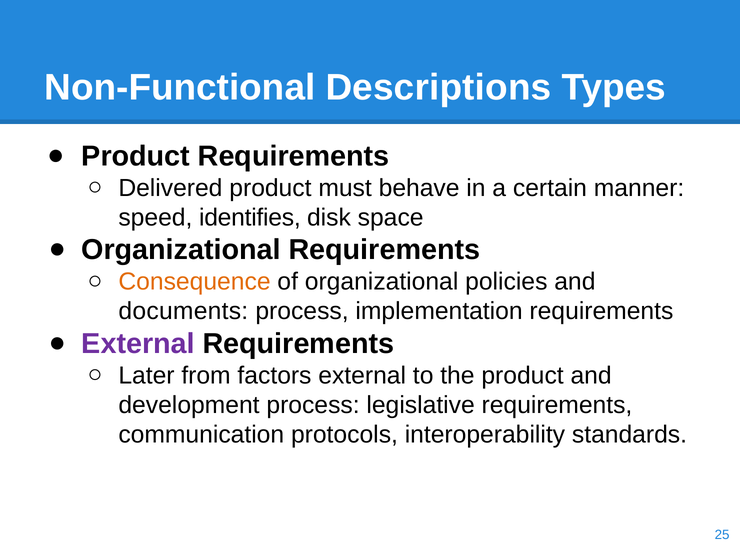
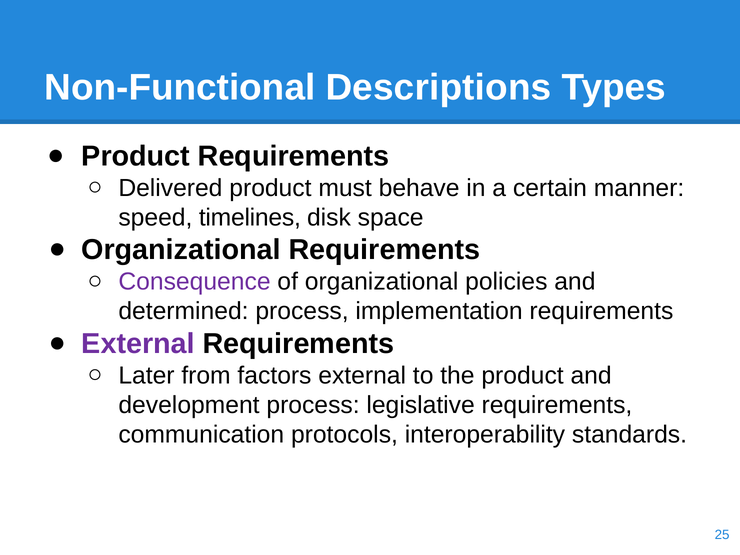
identifies: identifies -> timelines (250, 218)
Consequence colour: orange -> purple (195, 282)
documents: documents -> determined (183, 311)
